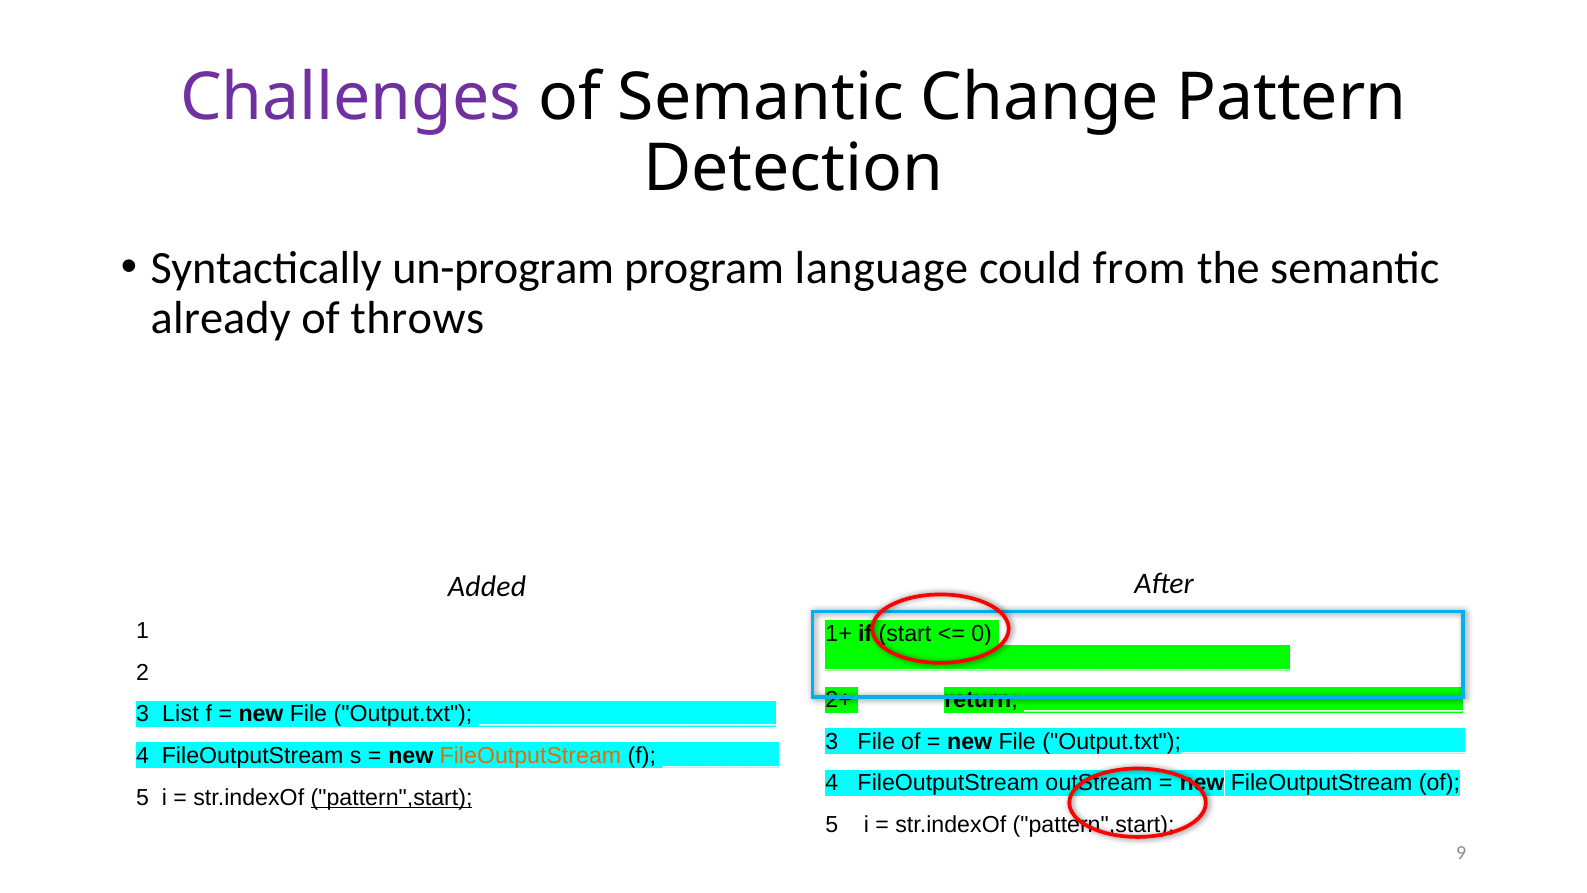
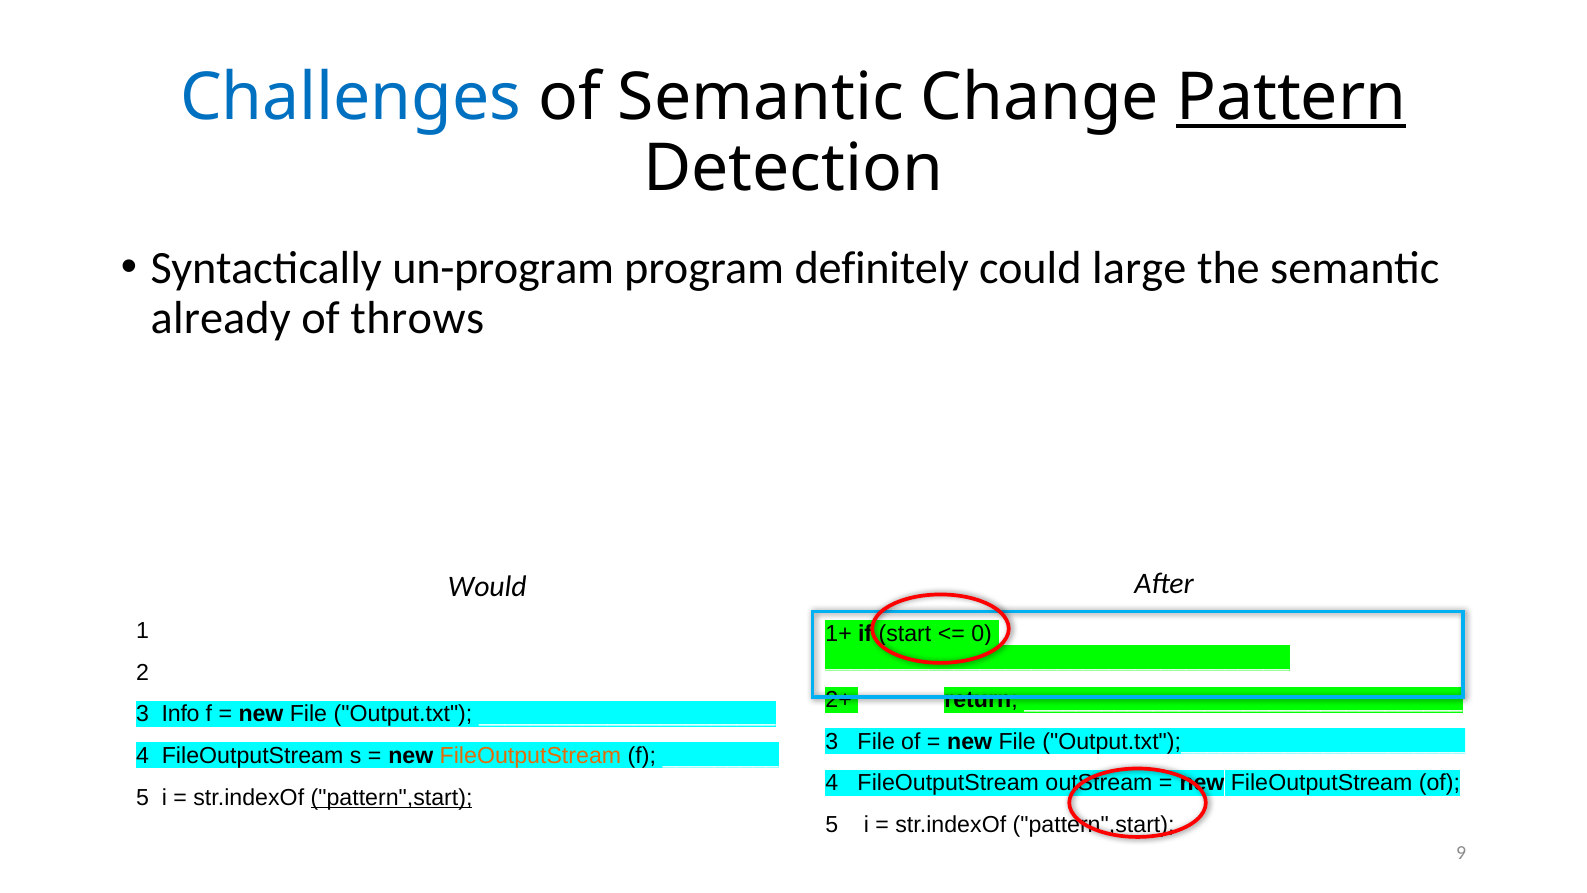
Challenges colour: purple -> blue (351, 98)
Pattern underline: none -> present (1291, 98)
language: language -> definitely (882, 268)
from: from -> large (1139, 268)
Added: Added -> Would (487, 587)
List: List -> Info (181, 714)
